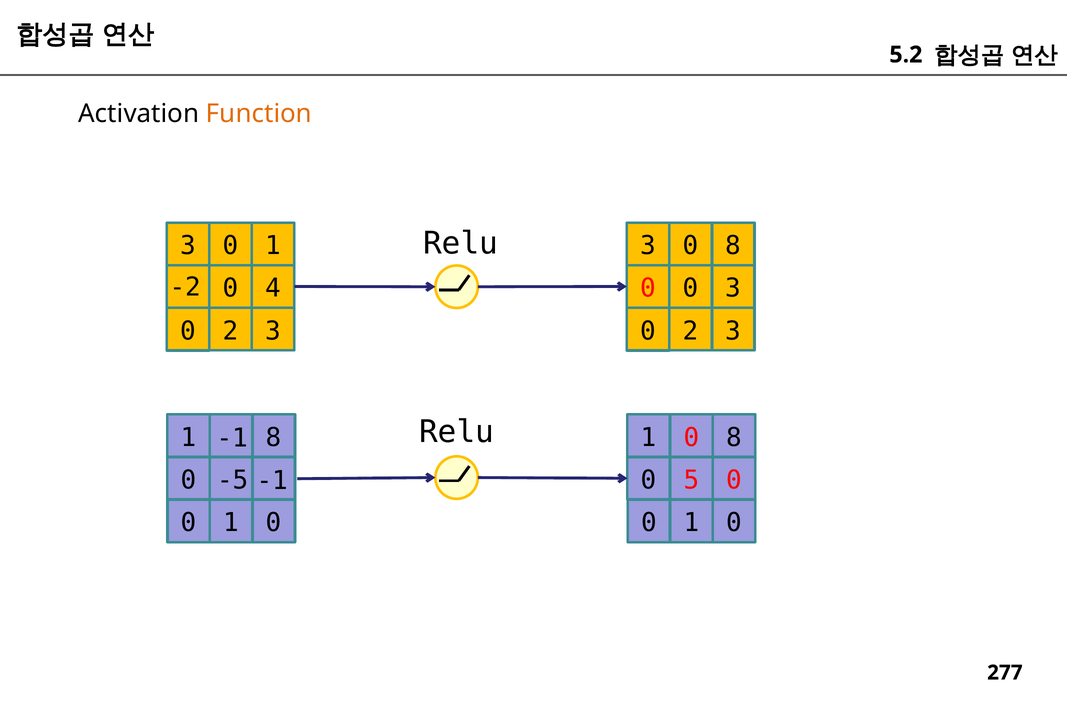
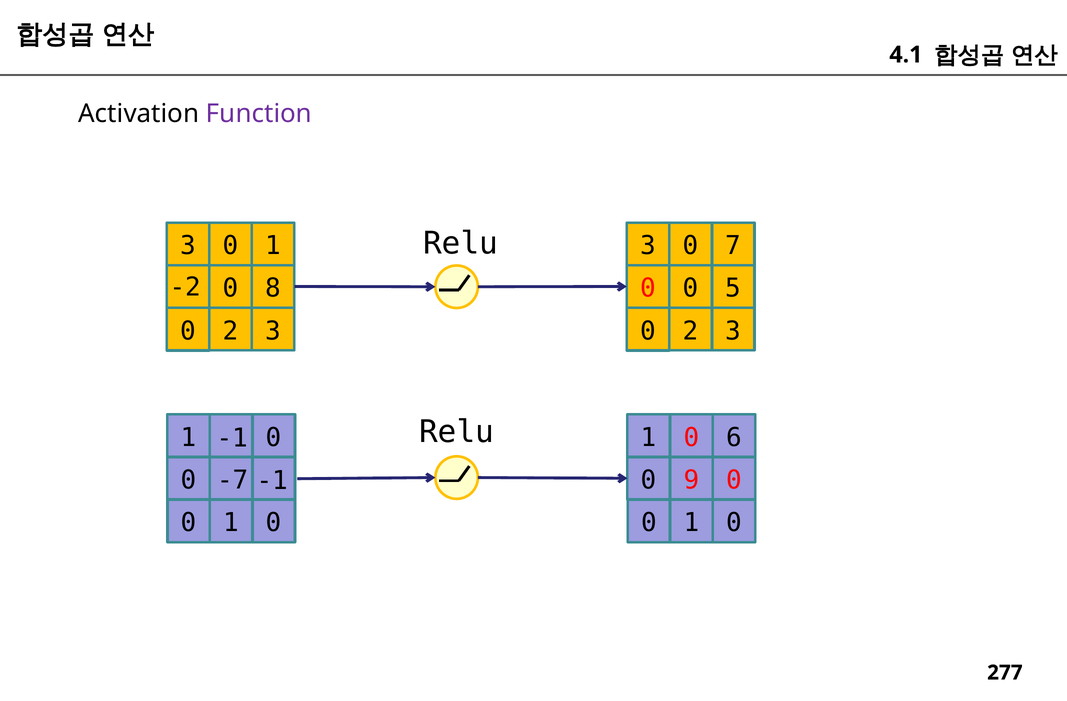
5.2: 5.2 -> 4.1 (906, 55)
Function colour: orange -> purple (259, 114)
3 0 8: 8 -> 7 (733, 246)
4: 4 -> 8 (273, 288)
0 0 3: 3 -> 5 (733, 288)
8: 8 -> 0 (274, 437)
1 0 8: 8 -> 6 (734, 437)
-5: -5 -> -7 (233, 480)
5: 5 -> 9 (691, 480)
